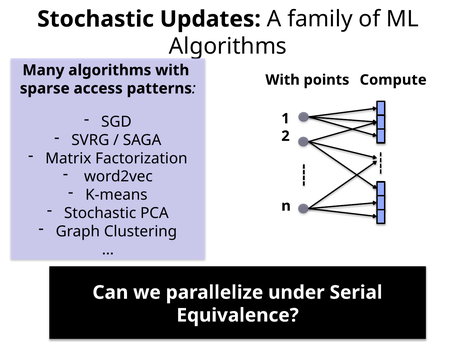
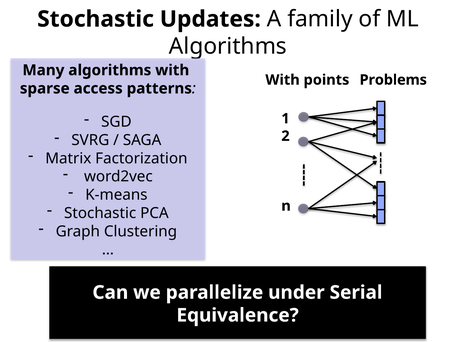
Compute: Compute -> Problems (393, 80)
